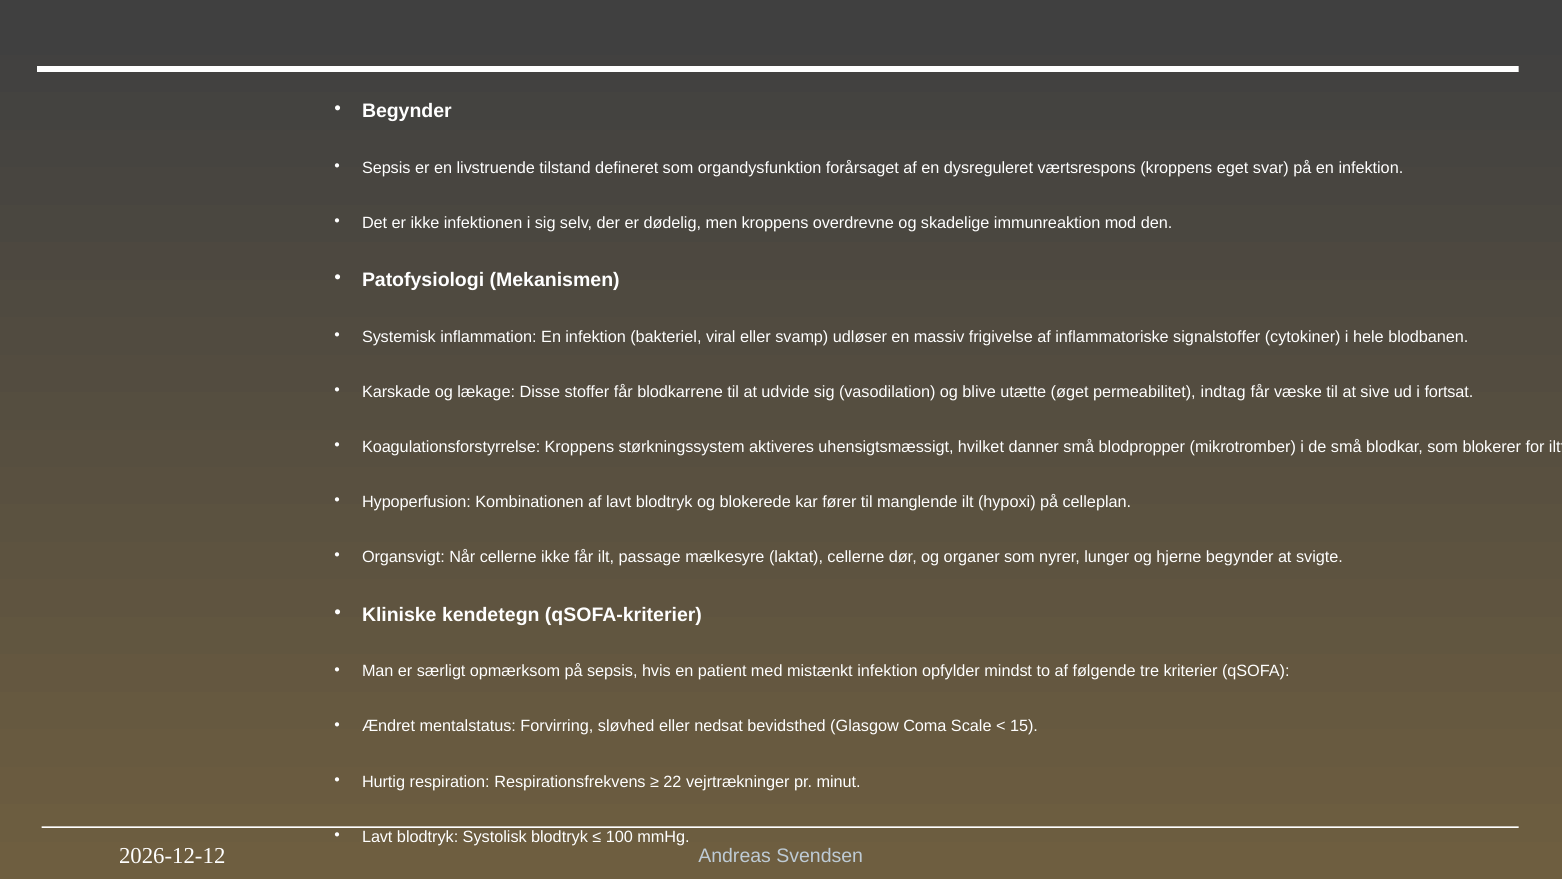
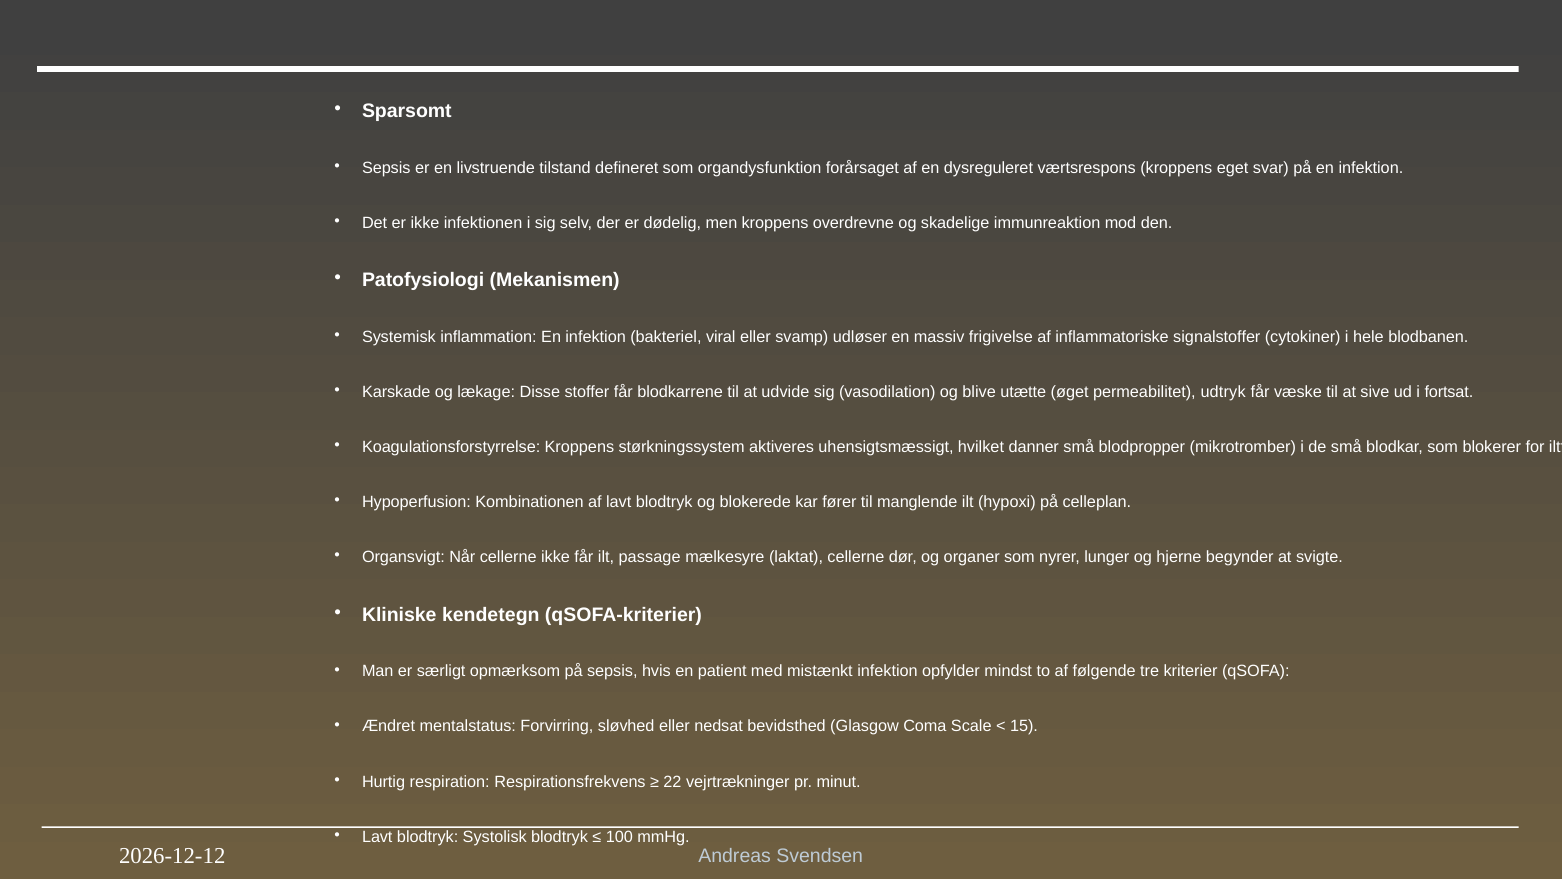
Begynder: Begynder -> Sparsomt (407, 111)
indtag: indtag -> udtryk (1223, 392)
